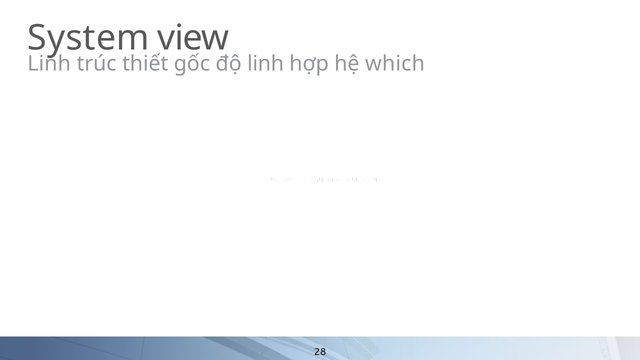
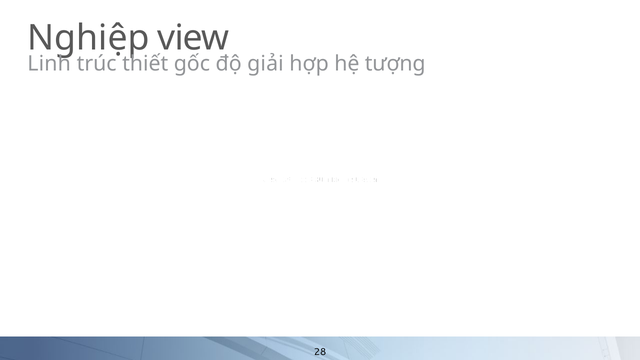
System: System -> Nghiệp (89, 38)
độ linh: linh -> giải (265, 63)
which: which -> tượng (395, 63)
